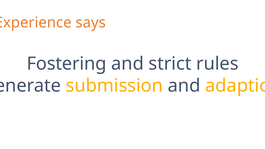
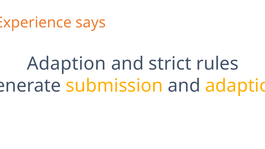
Fostering: Fostering -> Adaption (66, 64)
